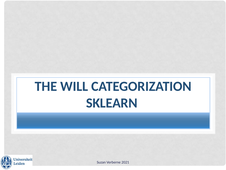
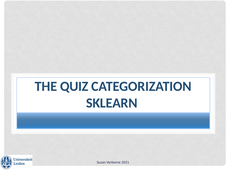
WILL: WILL -> QUIZ (74, 86)
